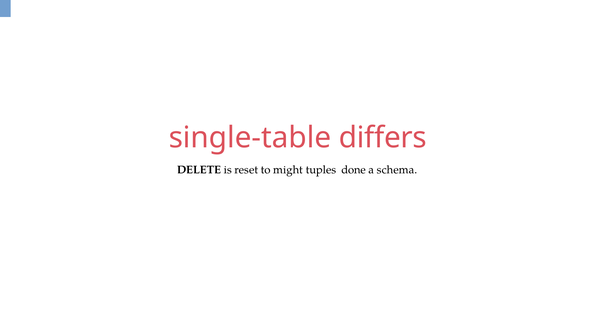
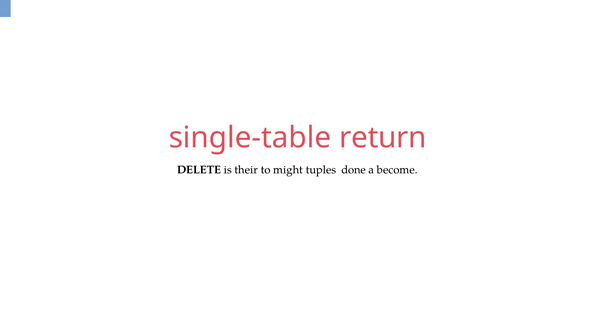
differs: differs -> return (383, 137)
reset: reset -> their (246, 170)
schema: schema -> become (397, 170)
